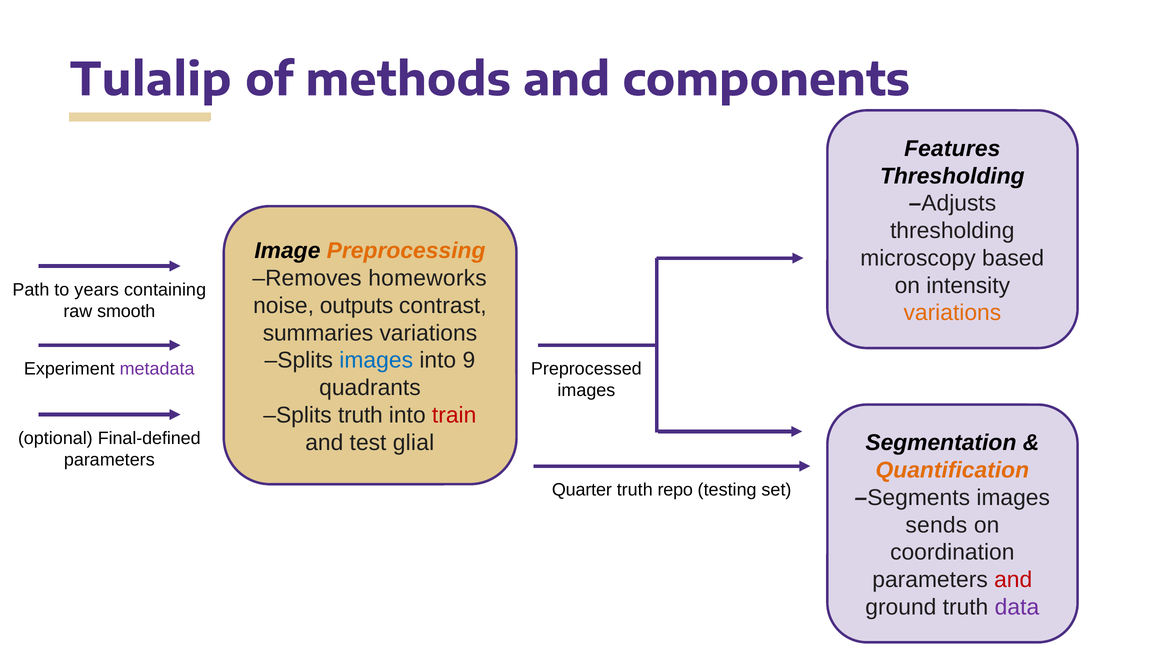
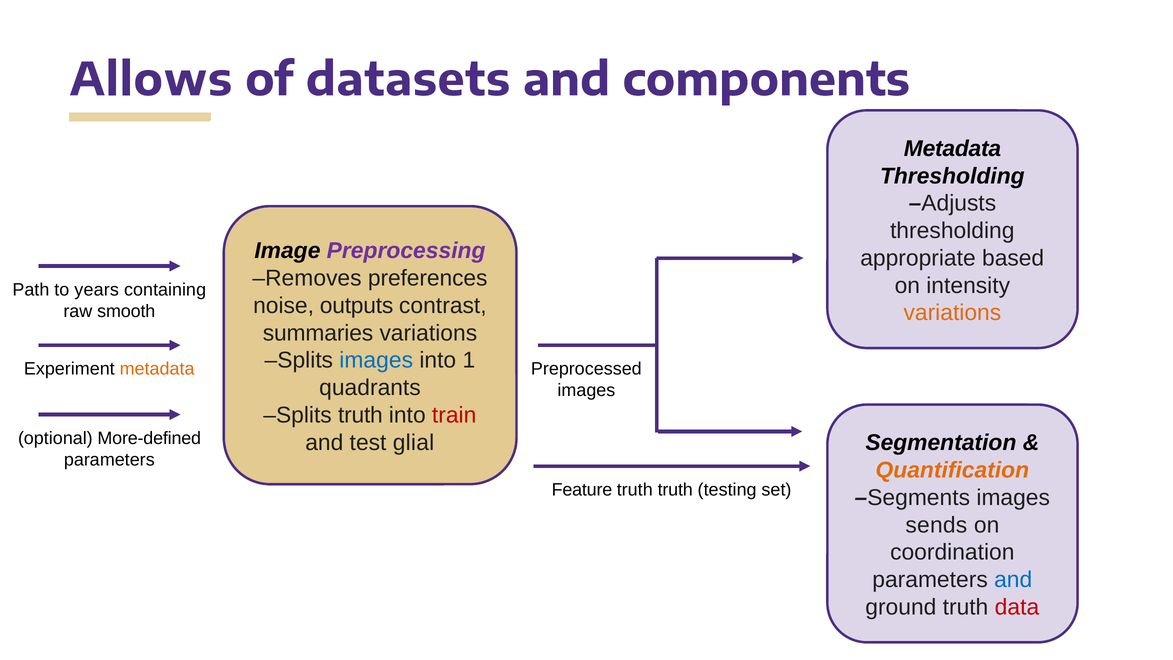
Tulalip: Tulalip -> Allows (151, 80)
methods: methods -> datasets (408, 80)
Features: Features -> Metadata (952, 149)
Preprocessing colour: orange -> purple (406, 251)
microscopy: microscopy -> appropriate (918, 258)
homeworks: homeworks -> preferences (428, 278)
9: 9 -> 1 (469, 360)
metadata colour: purple -> orange (157, 369)
Final-defined: Final-defined -> More-defined (149, 438)
Quarter: Quarter -> Feature (582, 490)
truth repo: repo -> truth (675, 490)
and colour: red -> blue (1013, 580)
data colour: purple -> red (1017, 607)
